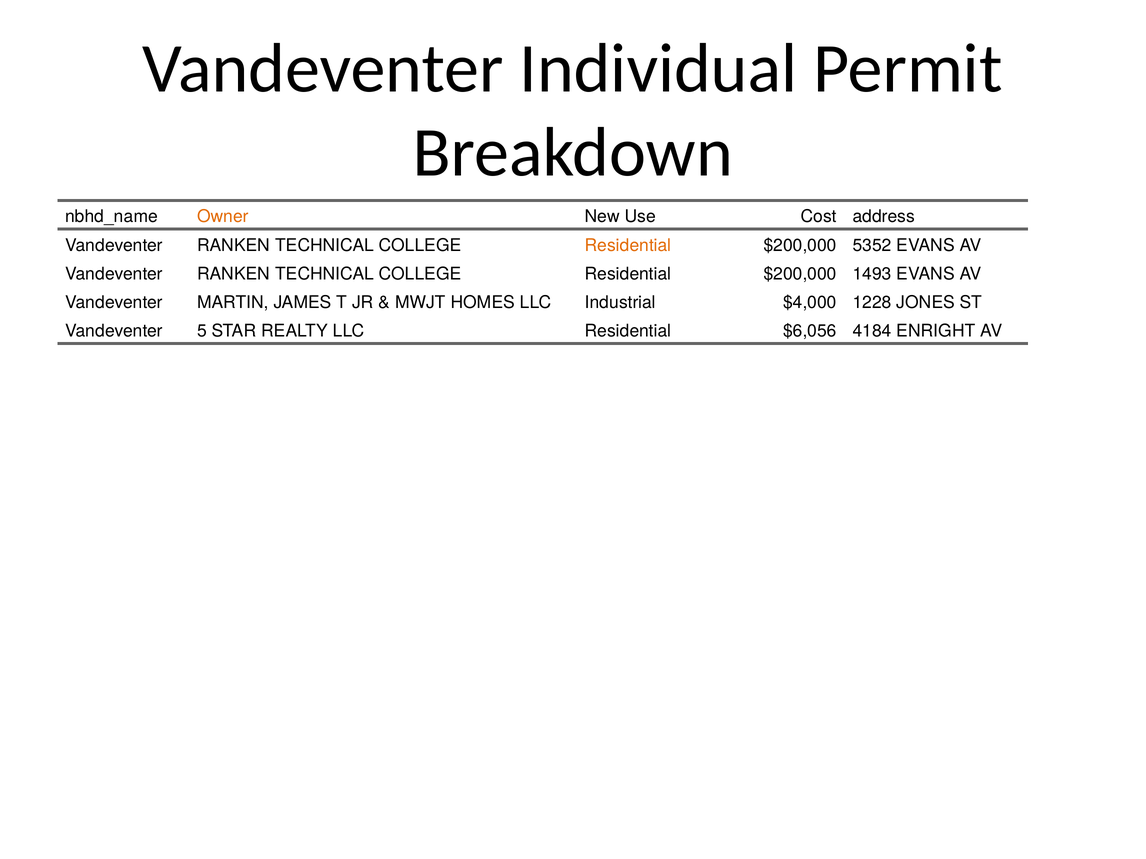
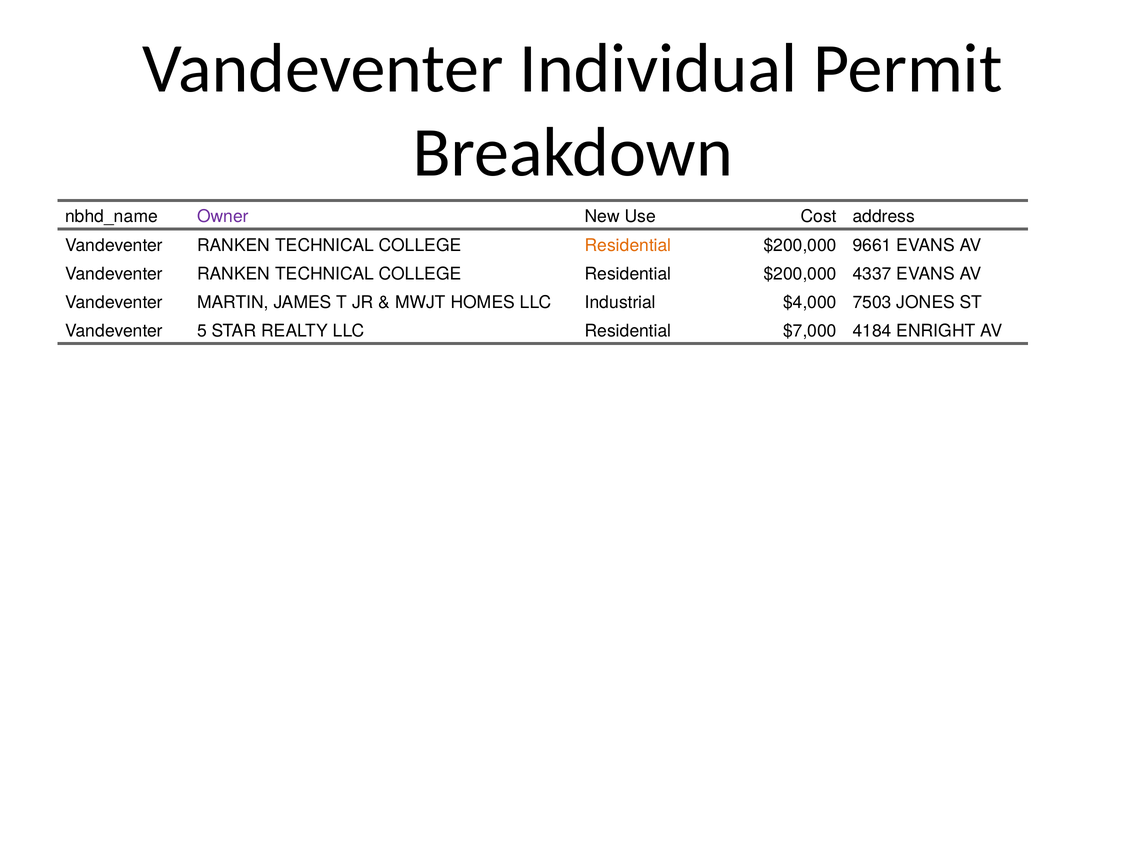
Owner colour: orange -> purple (223, 217)
5352: 5352 -> 9661 (872, 245)
1493: 1493 -> 4337 (872, 274)
1228: 1228 -> 7503 (872, 303)
$6,056: $6,056 -> $7,000 (810, 331)
